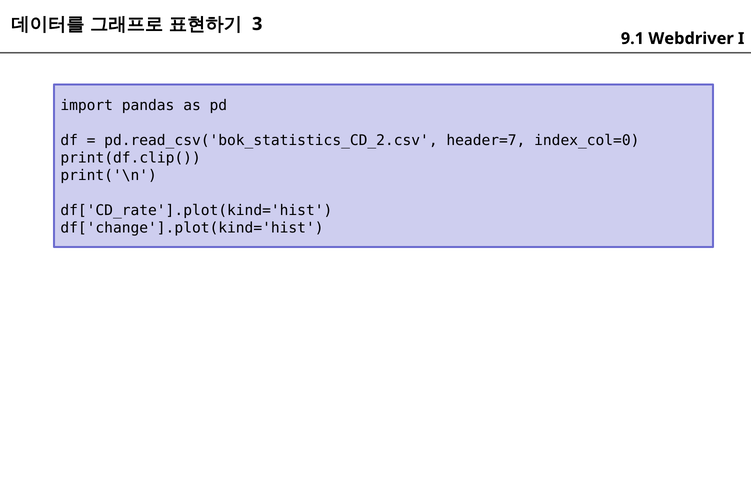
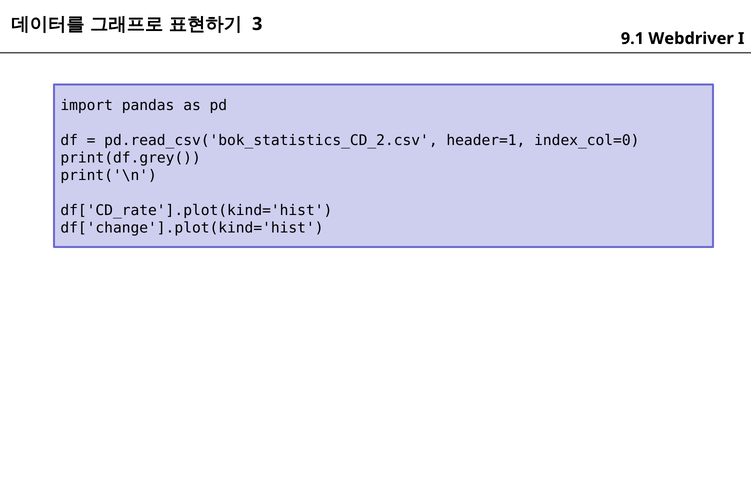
header=7: header=7 -> header=1 (486, 140)
print(df.clip(: print(df.clip( -> print(df.grey( (131, 158)
